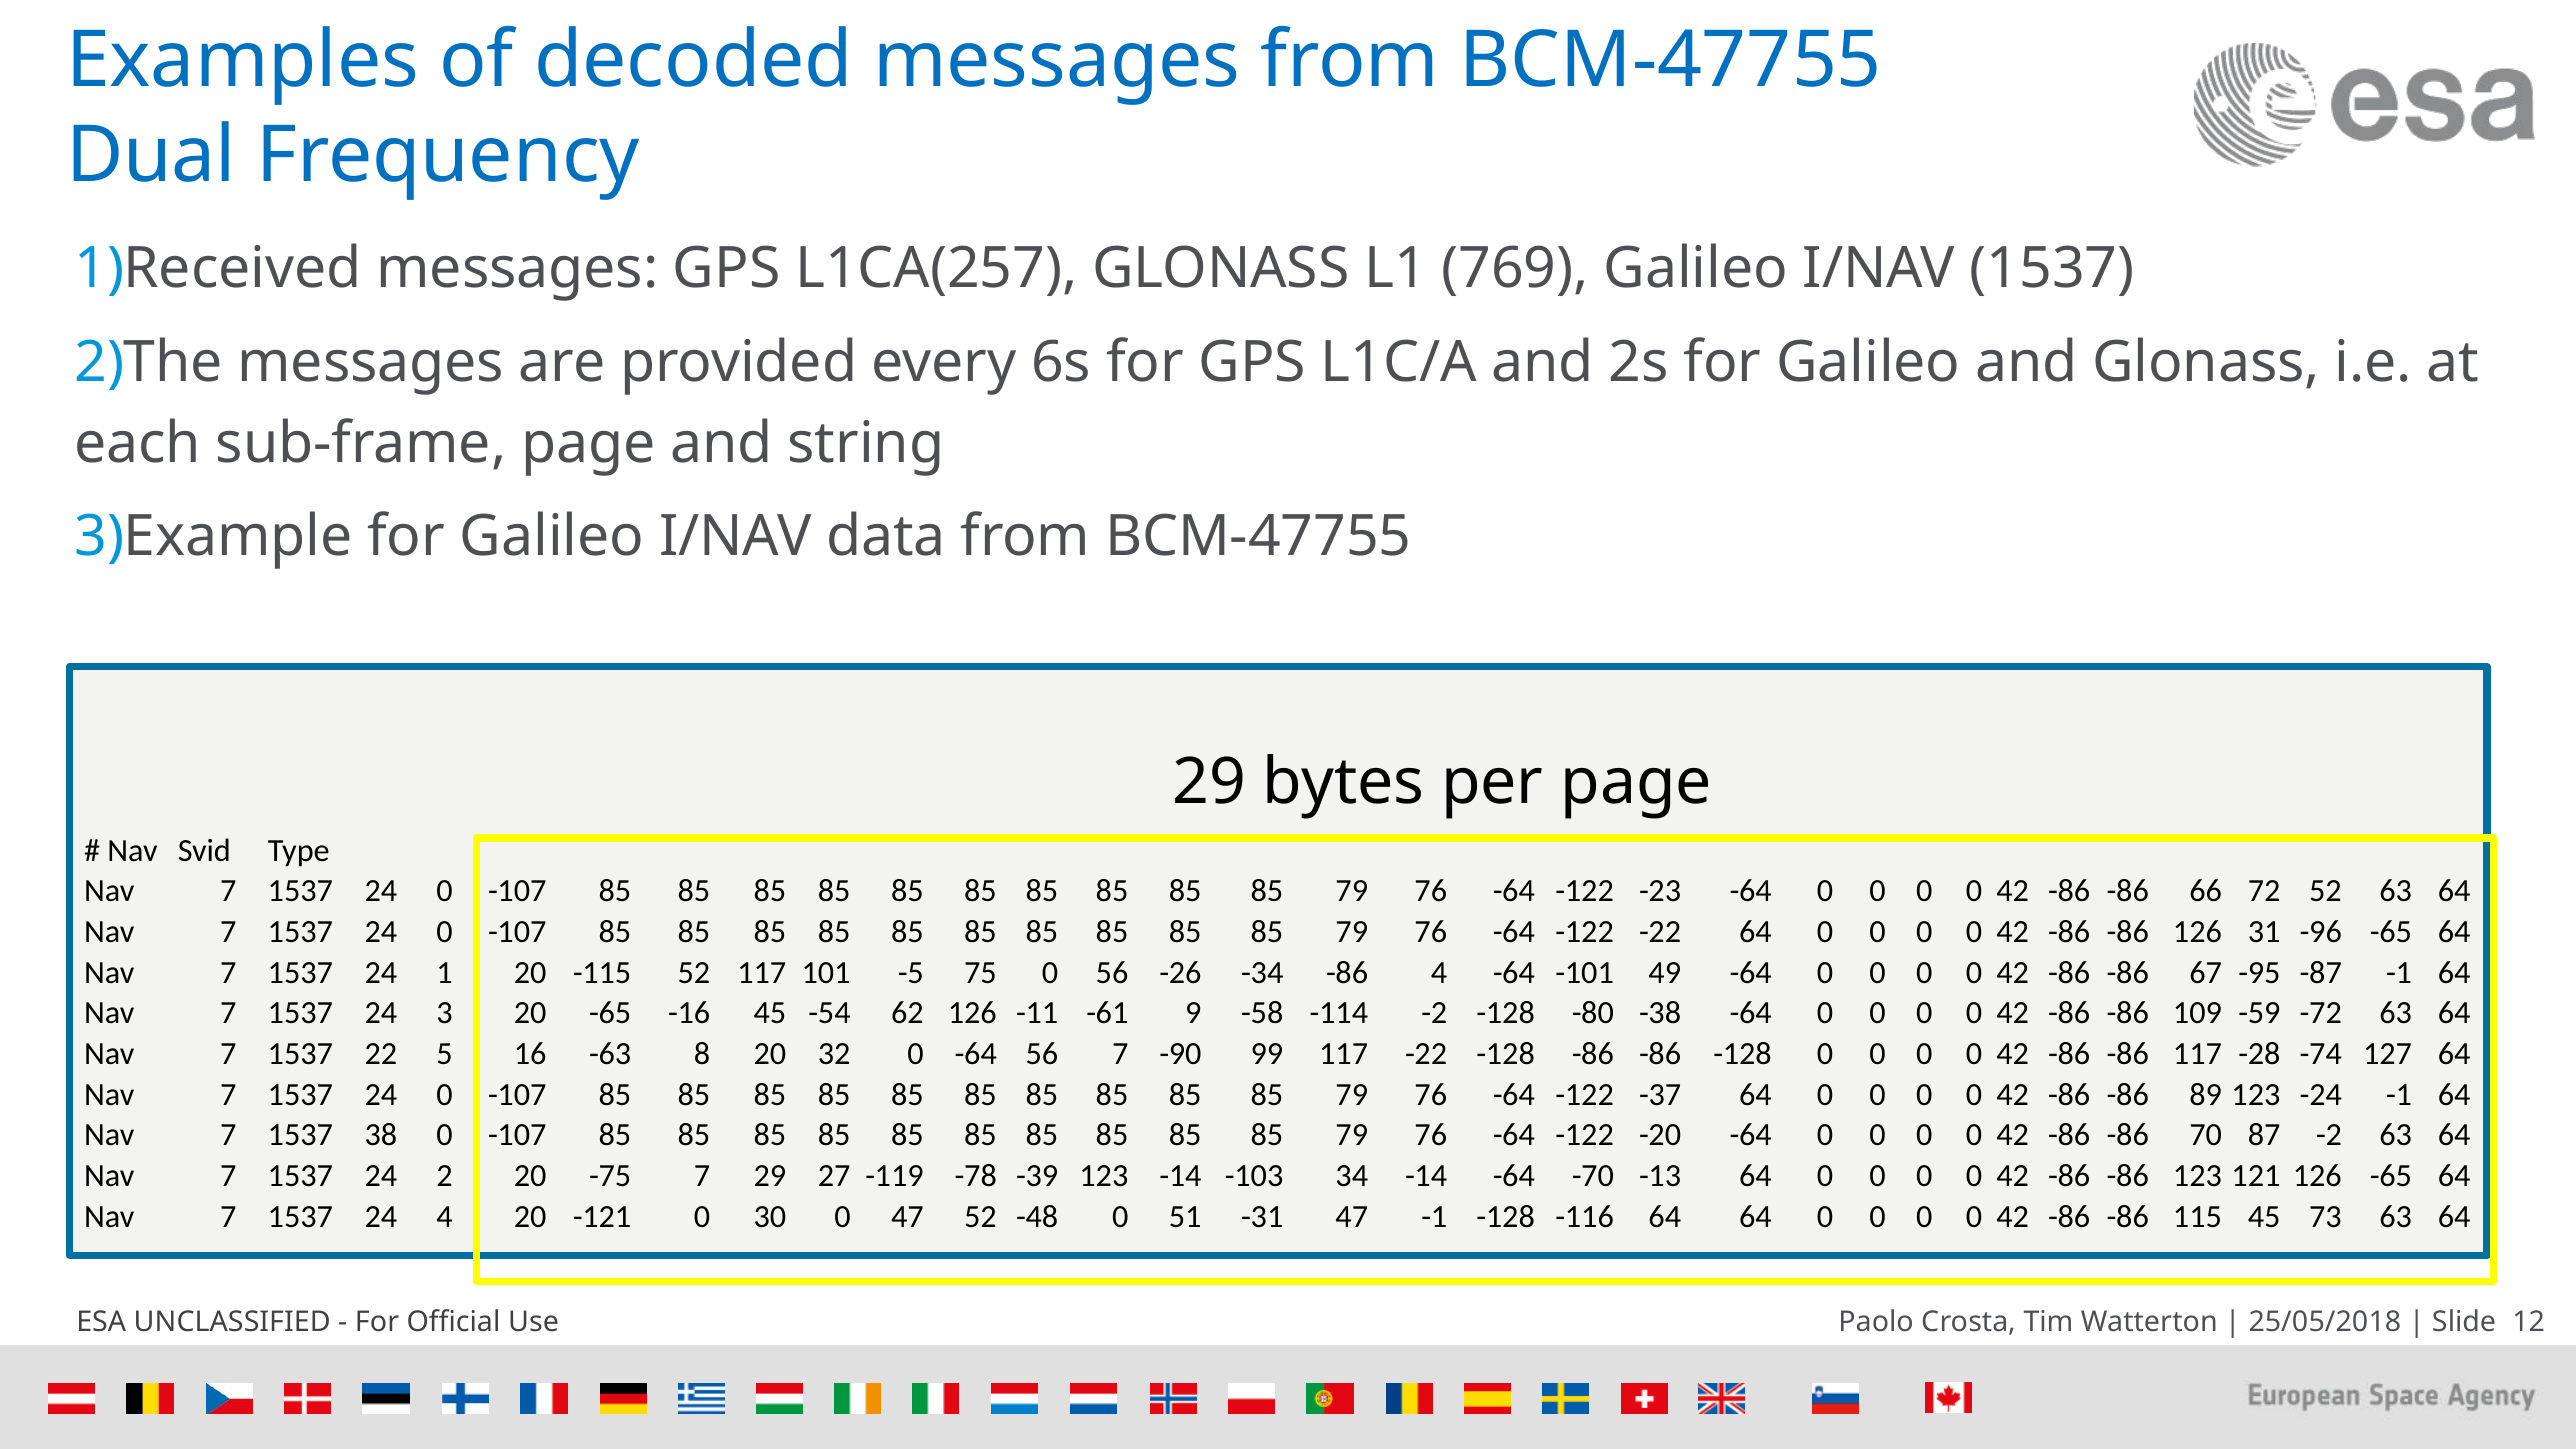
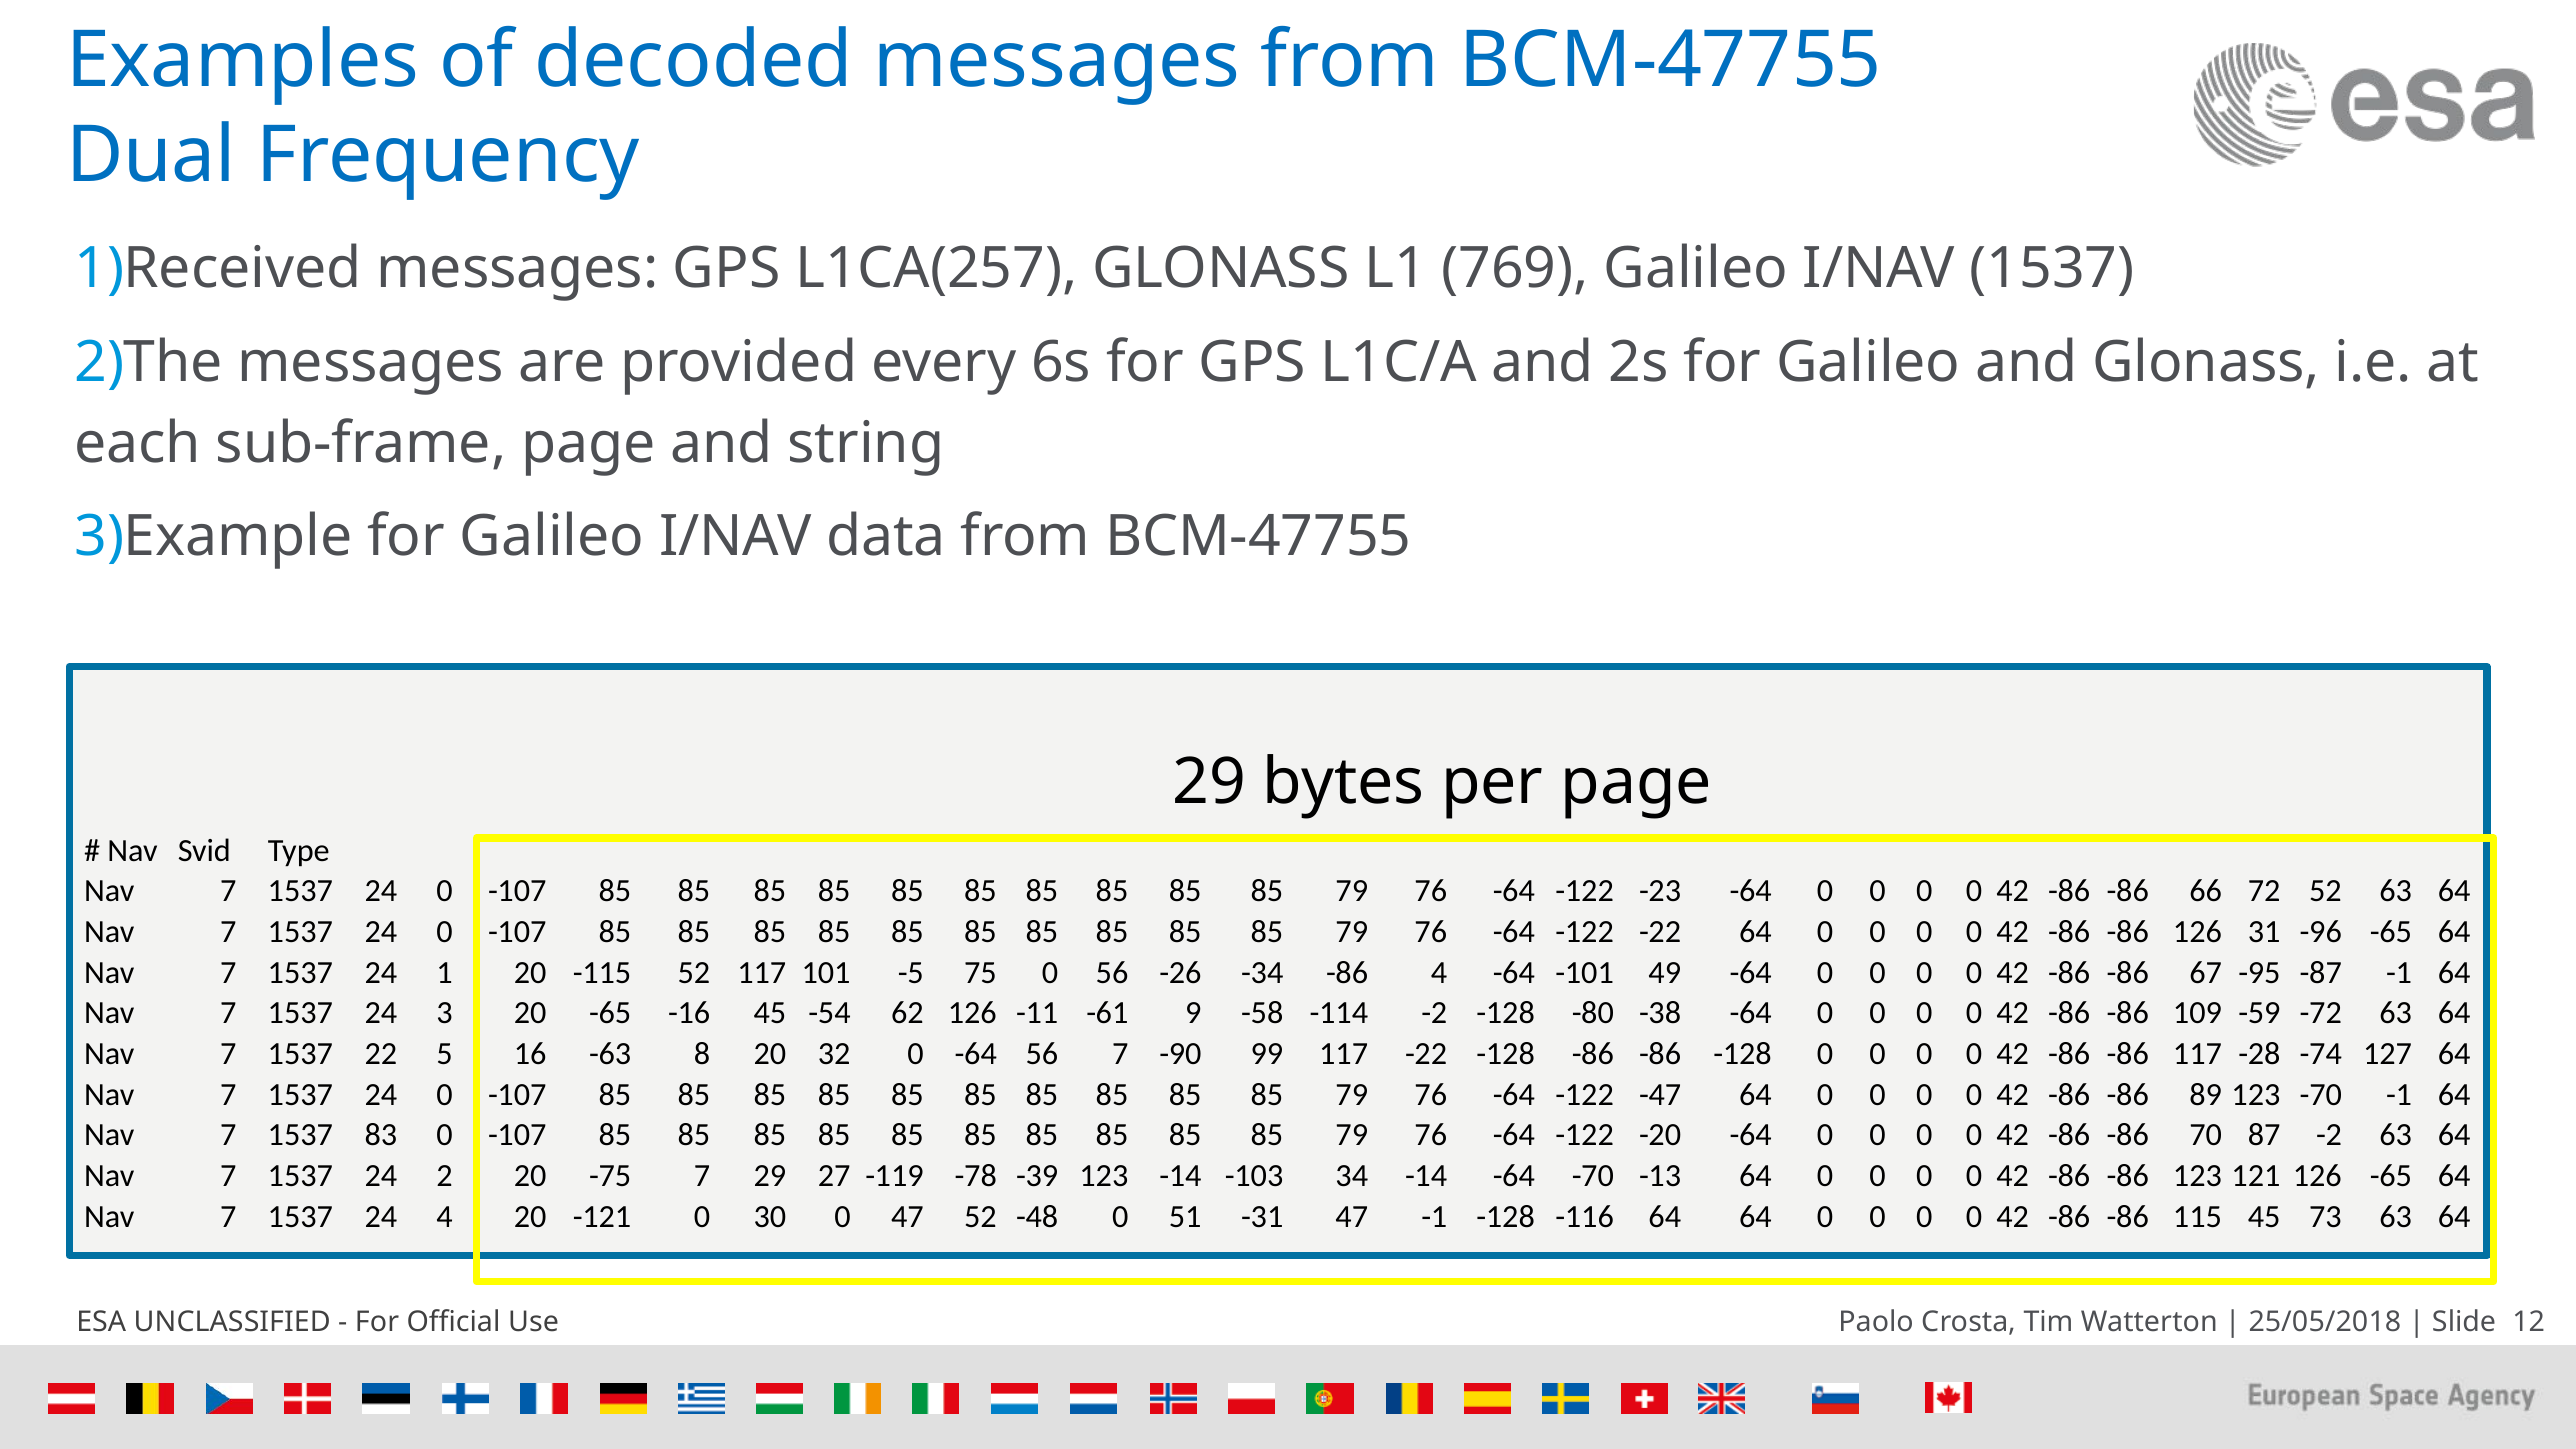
-37: -37 -> -47 (1660, 1095)
123 -24: -24 -> -70 (2321, 1095)
38: 38 -> 83 (381, 1135)
